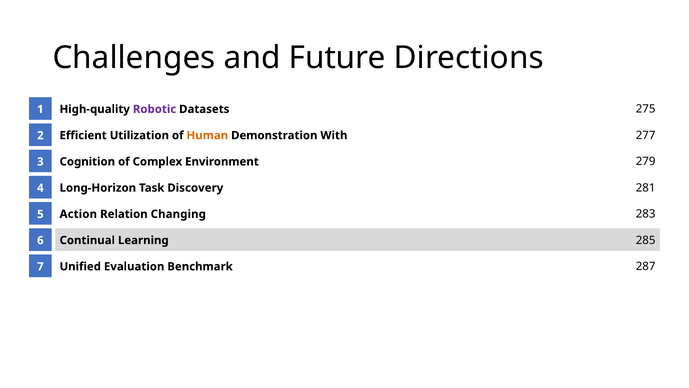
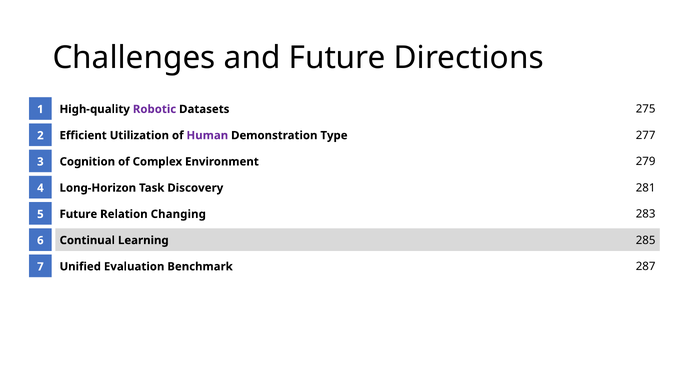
Human colour: orange -> purple (207, 135)
With: With -> Type (334, 135)
Action: Action -> Future (78, 214)
